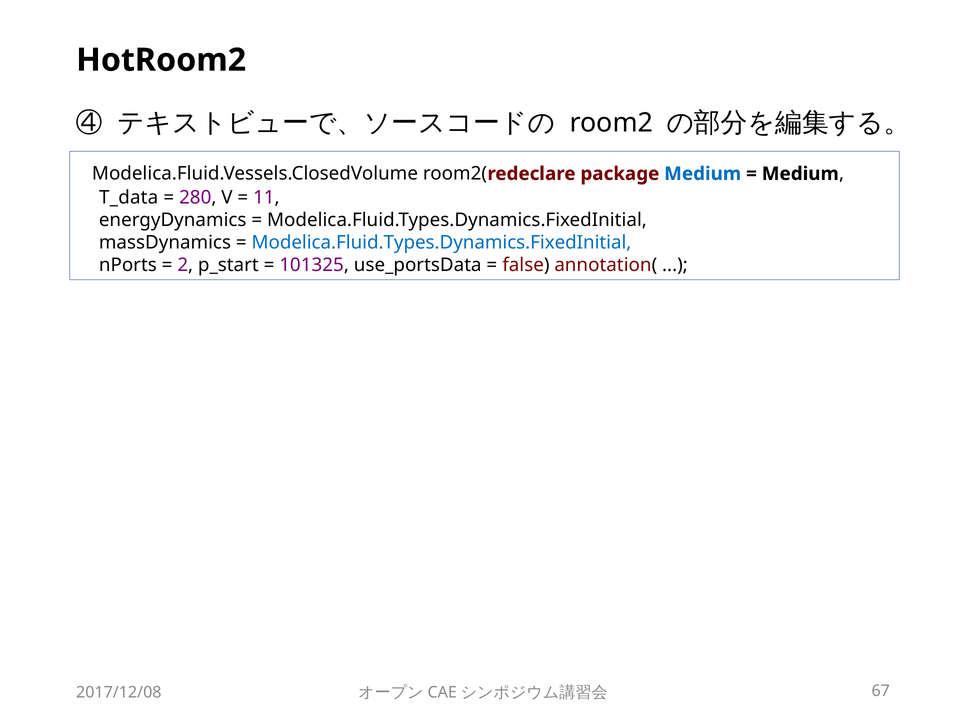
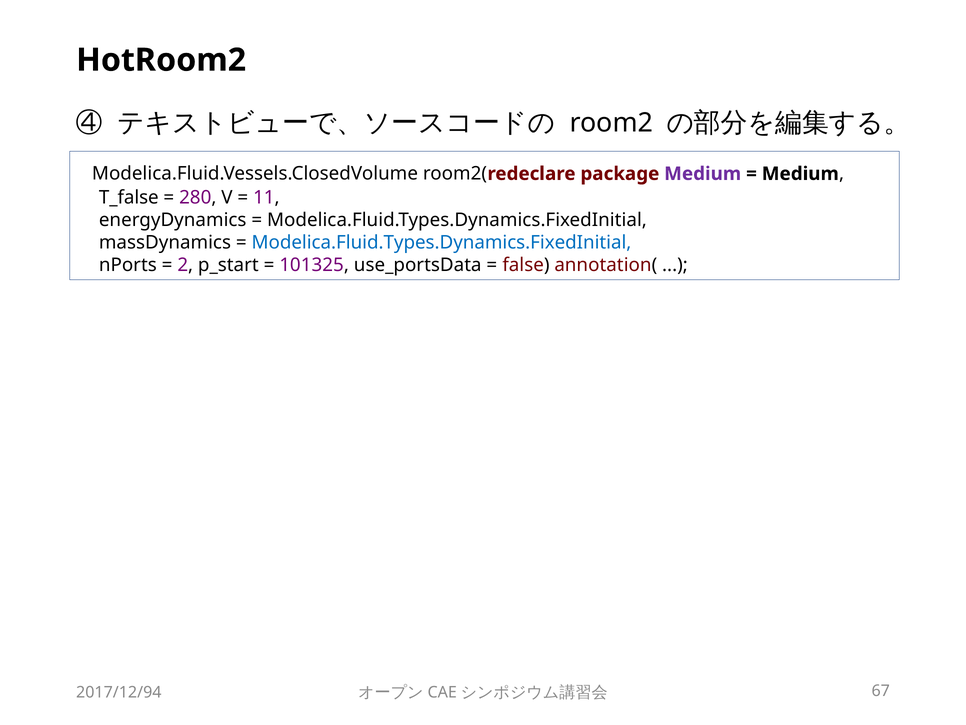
Medium colour: blue -> purple (703, 174)
T_data: T_data -> T_false (129, 197)
2017/12/08: 2017/12/08 -> 2017/12/94 (119, 692)
